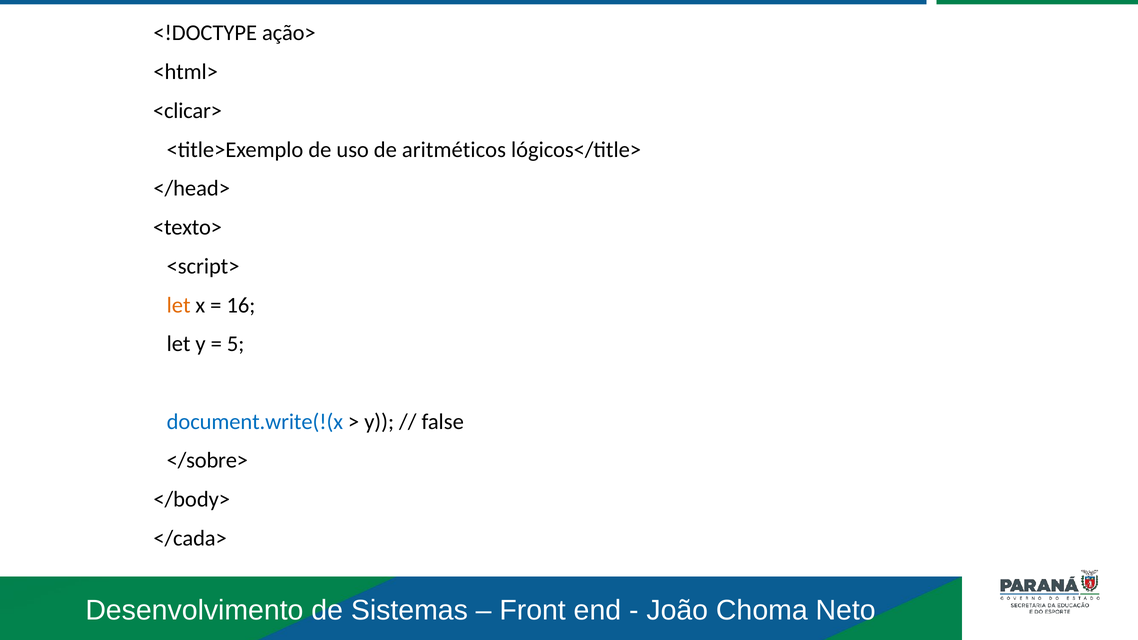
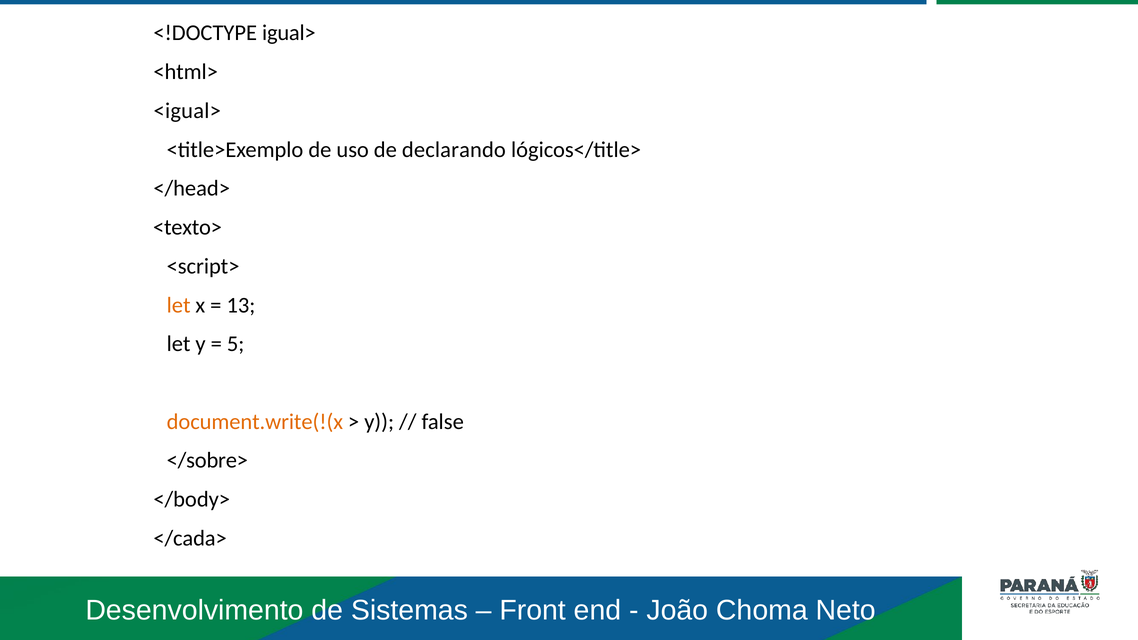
ação>: ação> -> igual> (289, 33)
<clicar>: <clicar> -> <igual> (187, 111)
aritméticos: aritméticos -> declarando (454, 150)
16: 16 -> 13 (241, 305)
document.write(!(x colour: blue -> orange (255, 422)
